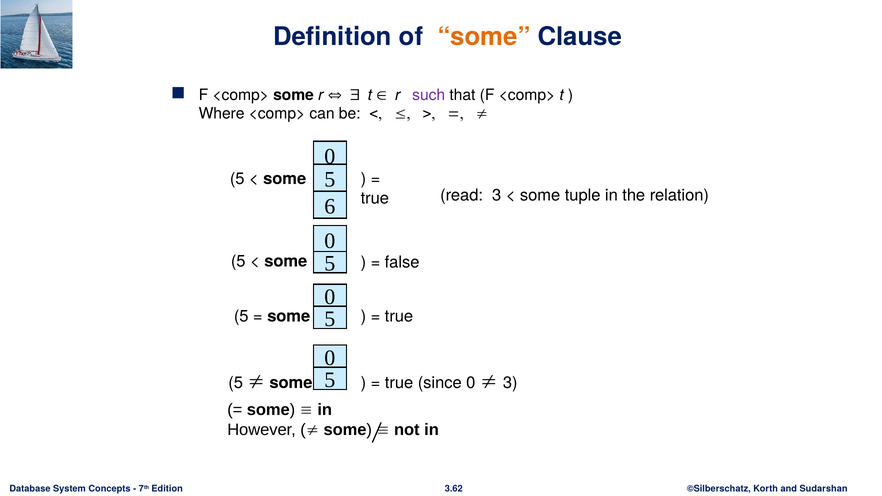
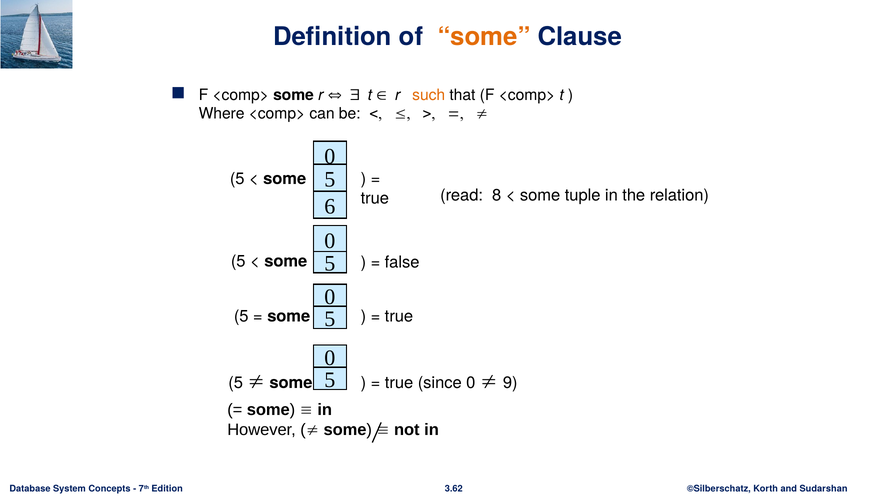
such colour: purple -> orange (429, 95)
read 3: 3 -> 8 (497, 195)
3: 3 -> 9 (510, 383)
